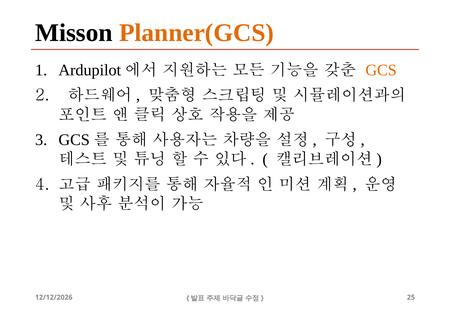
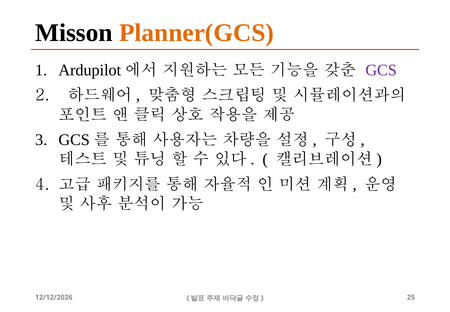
GCS colour: orange -> purple (381, 70)
